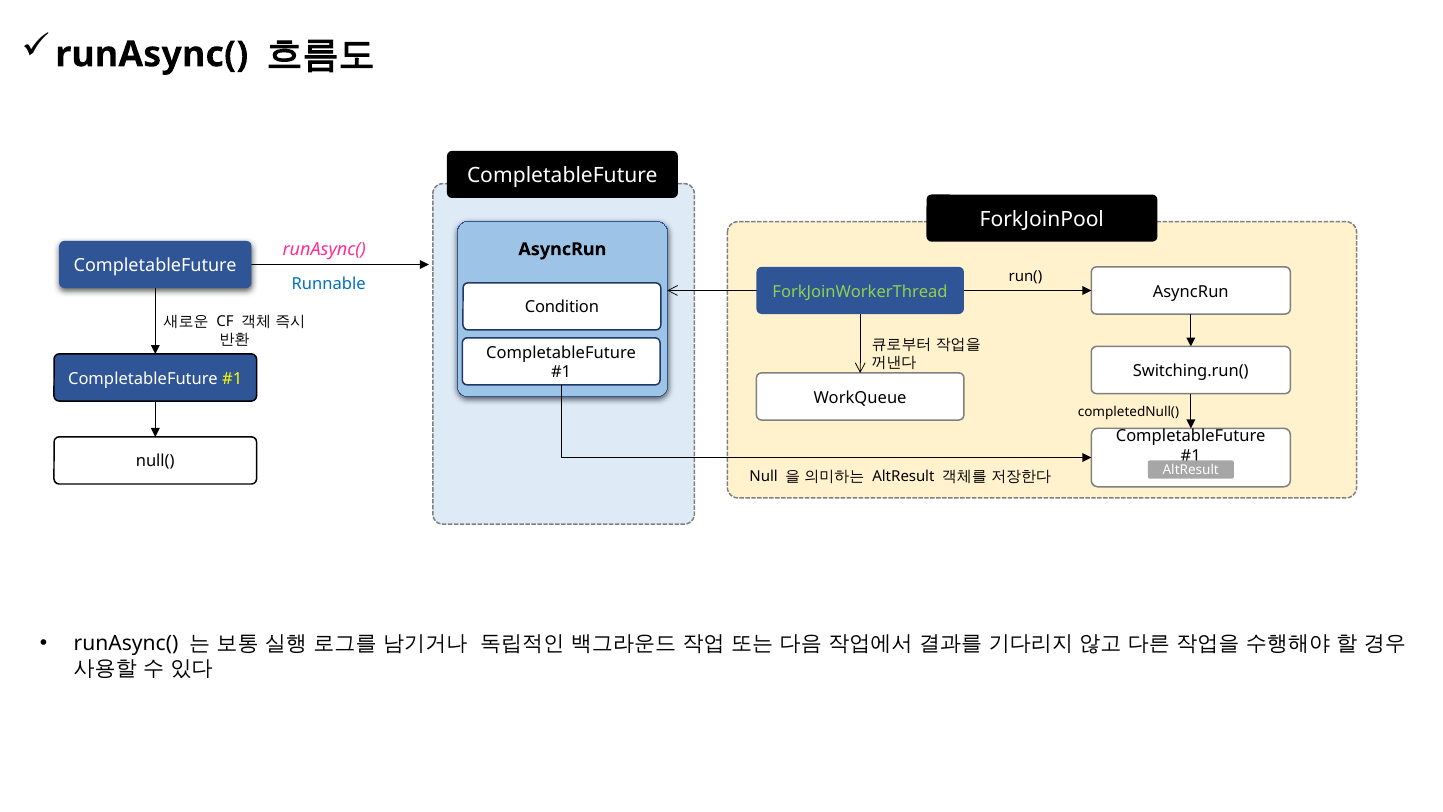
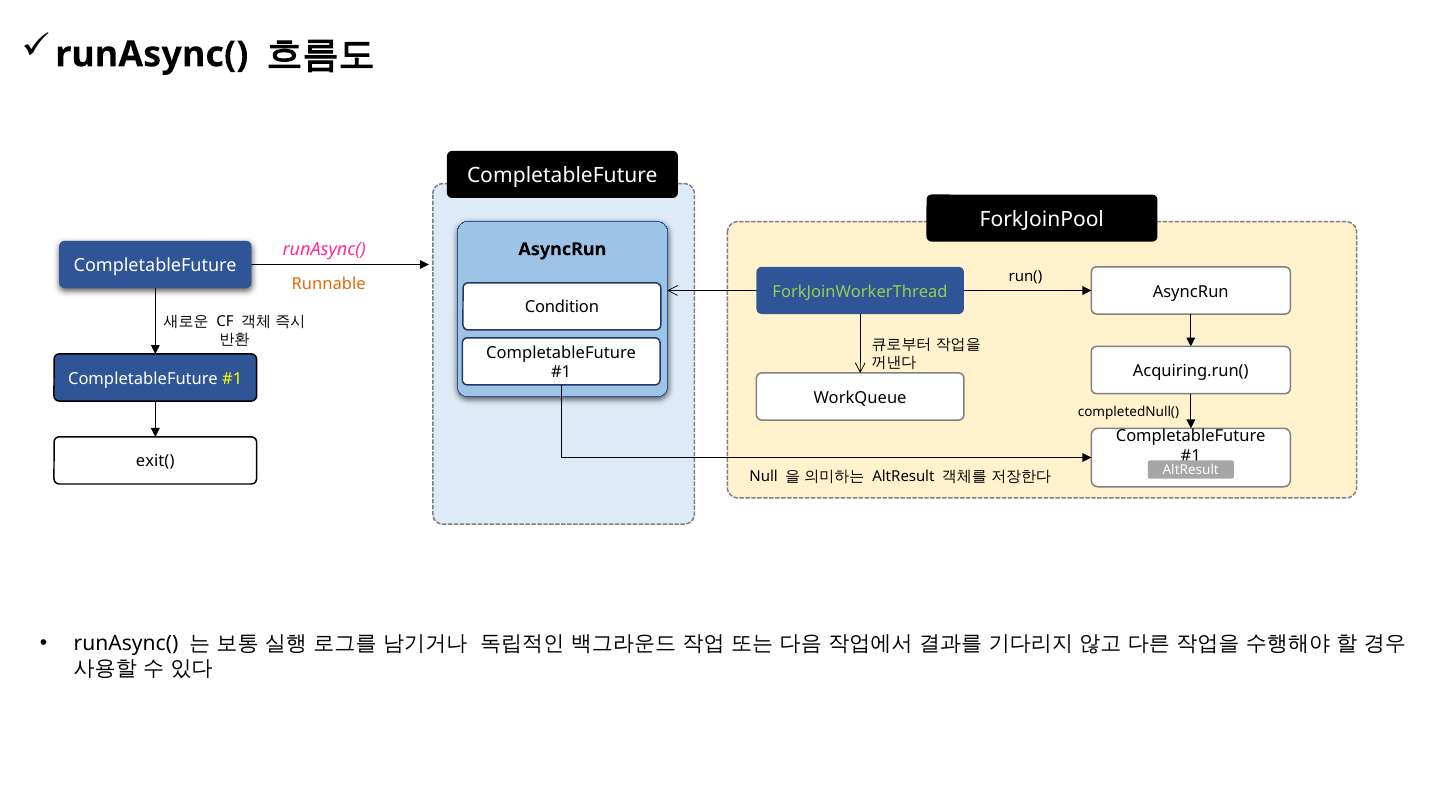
Runnable colour: blue -> orange (329, 284)
Switching.run(: Switching.run( -> Acquiring.run( (1191, 371)
null(: null( -> exit( (155, 461)
